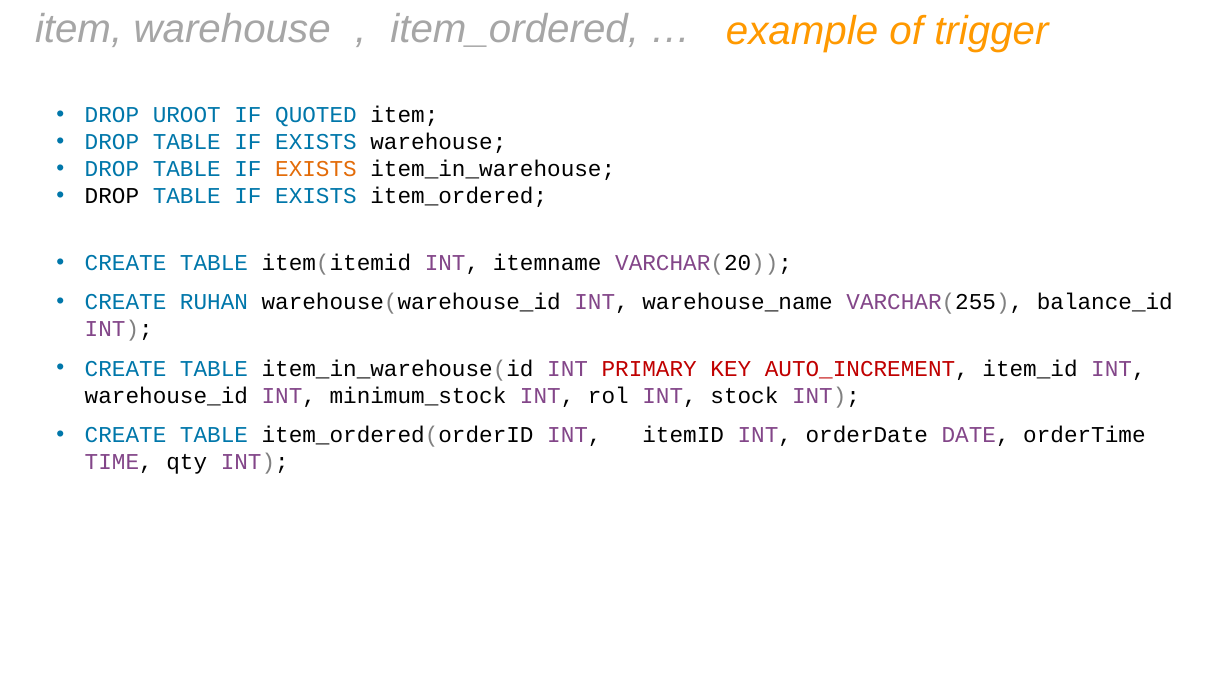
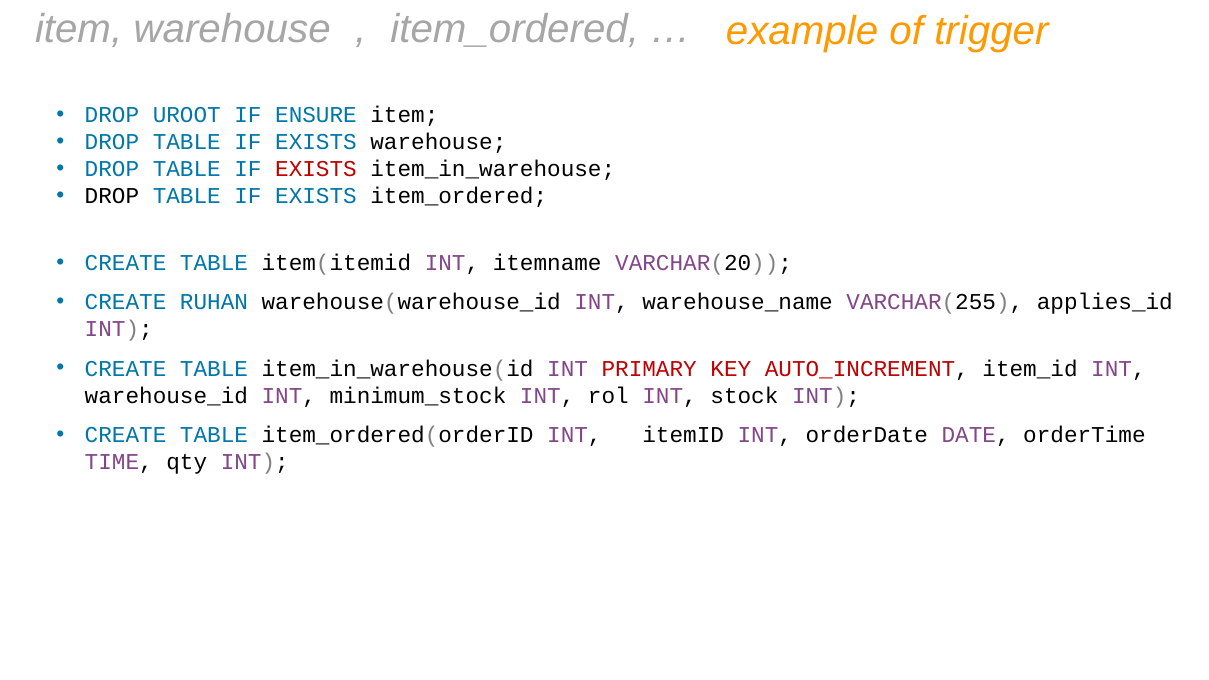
QUOTED: QUOTED -> ENSURE (316, 115)
EXISTS colour: orange -> red (316, 169)
balance_id: balance_id -> applies_id (1105, 302)
